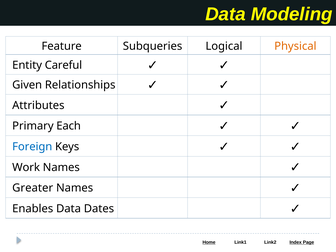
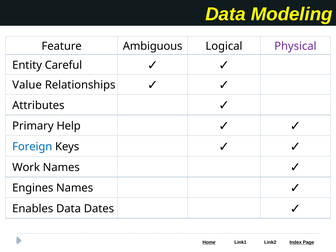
Subqueries: Subqueries -> Ambiguous (153, 46)
Physical colour: orange -> purple (295, 46)
Given: Given -> Value (27, 85)
Each: Each -> Help (69, 126)
Greater: Greater -> Engines (33, 188)
